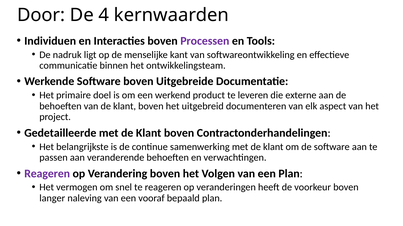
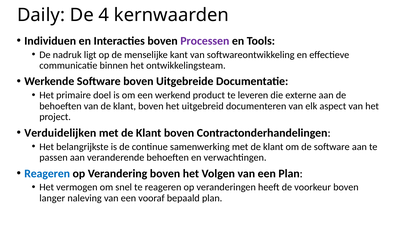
Door: Door -> Daily (41, 15)
Gedetailleerde: Gedetailleerde -> Verduidelijken (60, 133)
Reageren colour: purple -> blue (47, 174)
